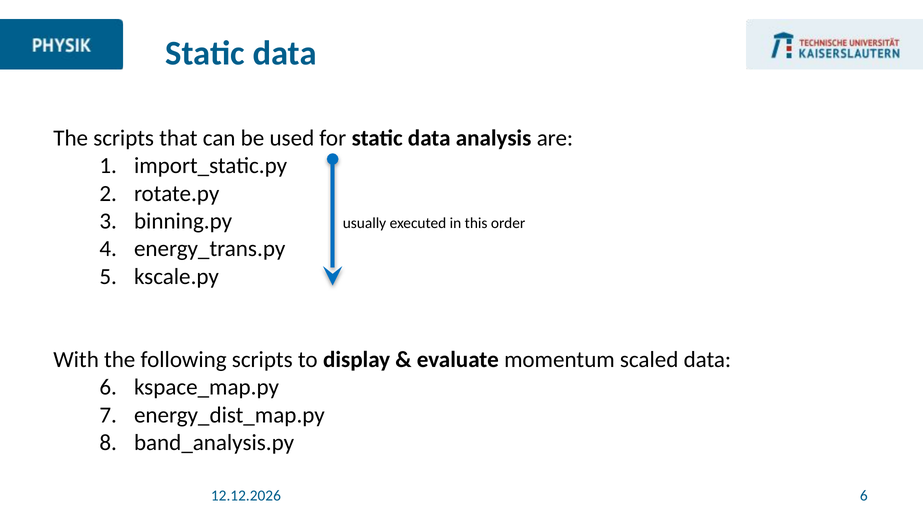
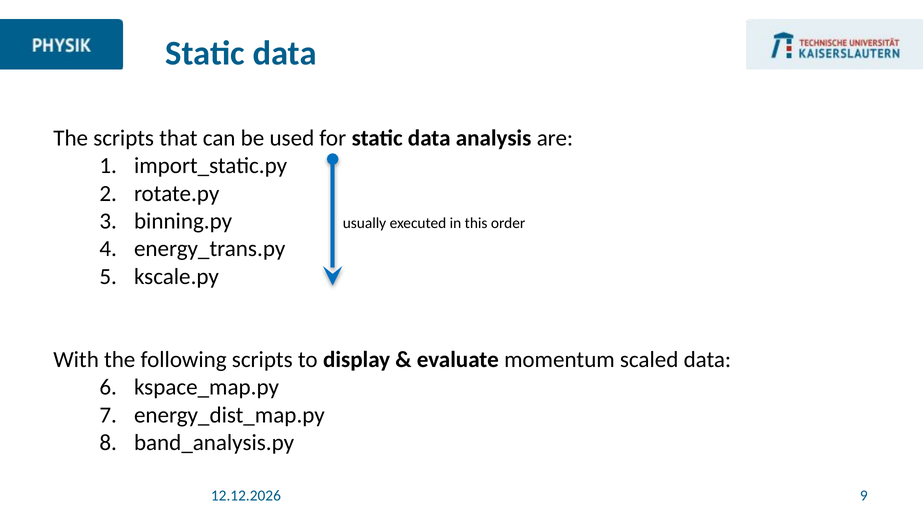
6: 6 -> 9 (864, 496)
